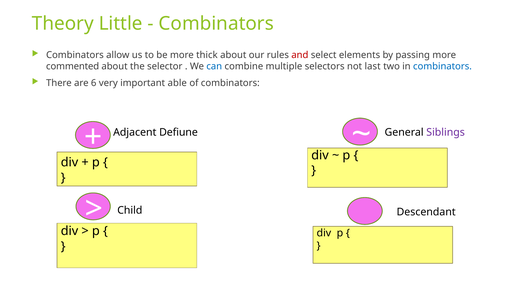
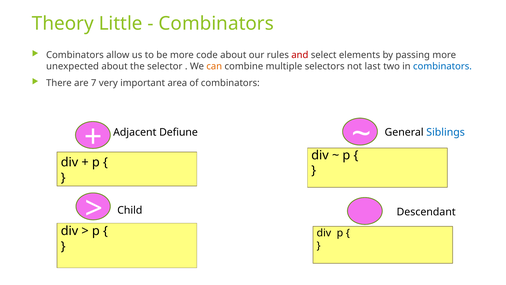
thick: thick -> code (207, 55)
commented: commented -> unexpected (73, 66)
can colour: blue -> orange (214, 66)
6: 6 -> 7 (94, 83)
able: able -> area (177, 83)
Siblings colour: purple -> blue (446, 132)
